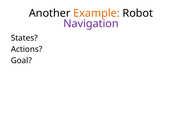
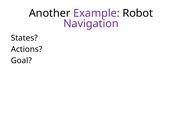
Example colour: orange -> purple (96, 13)
